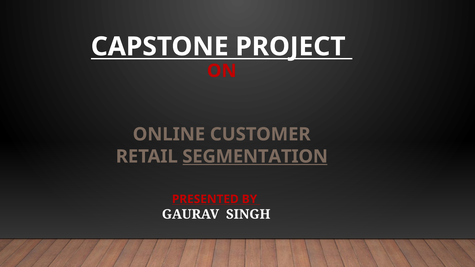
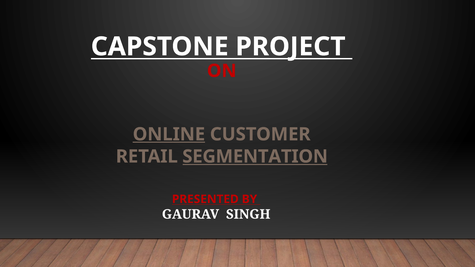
ONLINE underline: none -> present (169, 134)
